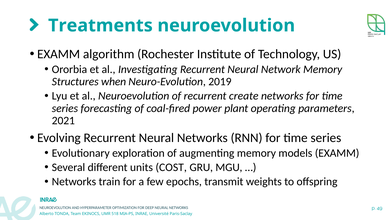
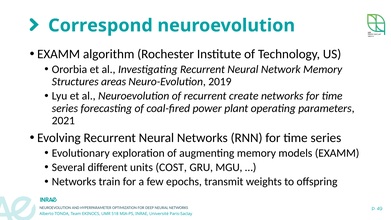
Treatments: Treatments -> Correspond (100, 26)
when: when -> areas (114, 82)
